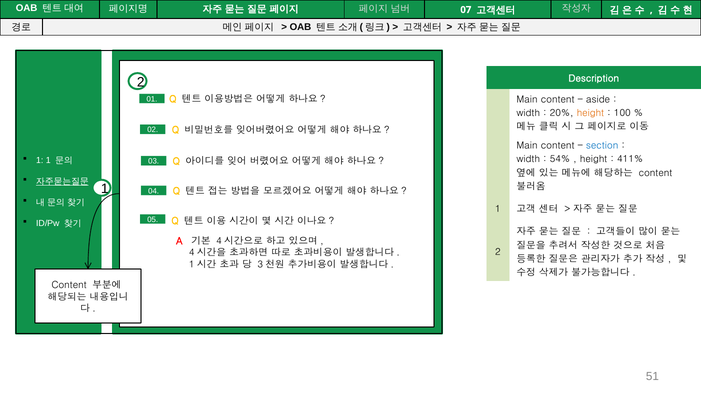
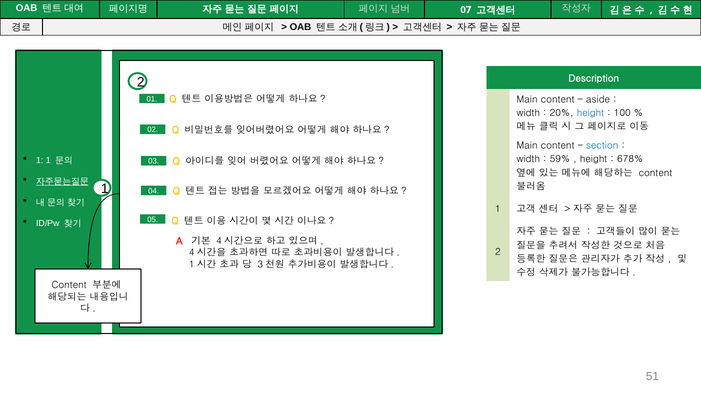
height colour: orange -> blue (590, 113)
54%: 54% -> 59% (560, 159)
411%: 411% -> 678% (630, 159)
